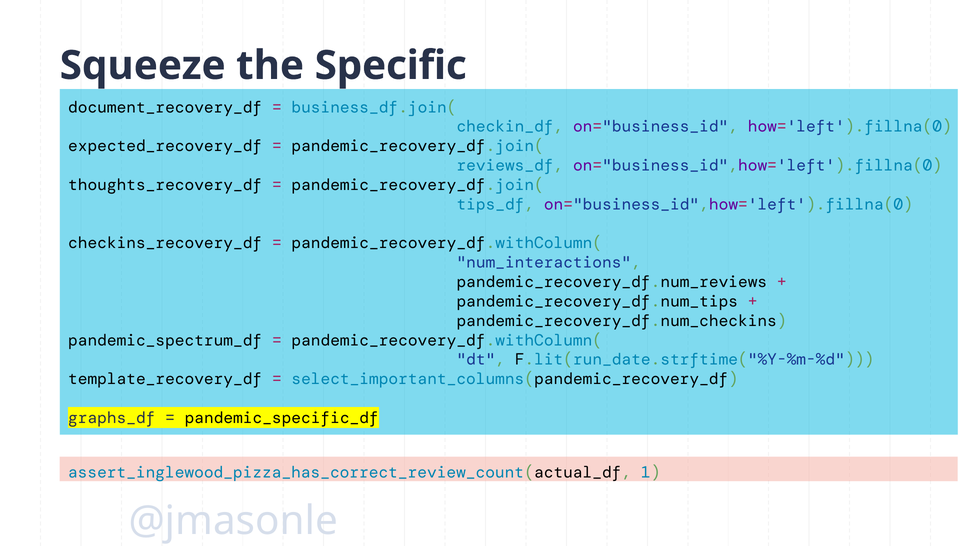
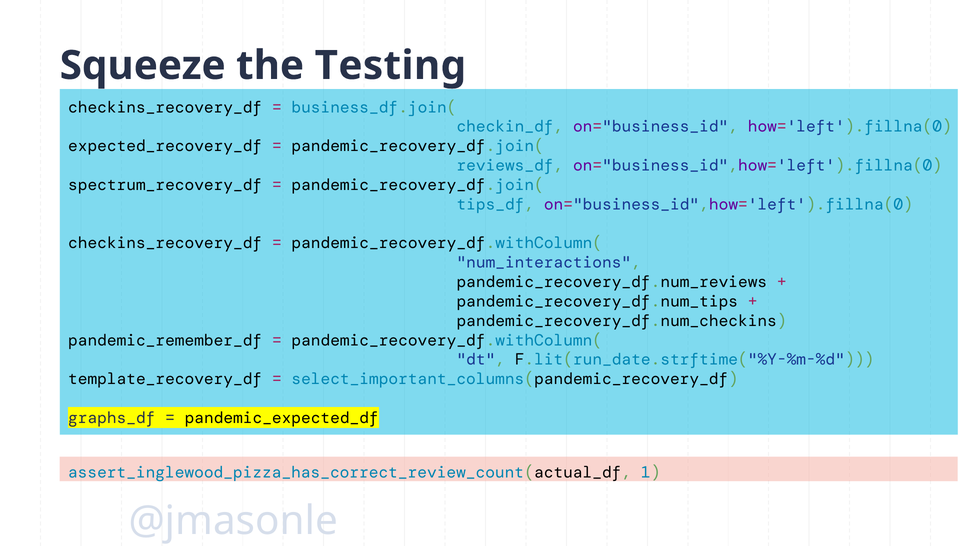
Specific: Specific -> Testing (390, 66)
document_recovery_df: document_recovery_df -> checkins_recovery_df (165, 107)
thoughts_recovery_df: thoughts_recovery_df -> spectrum_recovery_df (165, 185)
pandemic_spectrum_df: pandemic_spectrum_df -> pandemic_remember_df (165, 340)
pandemic_specific_df: pandemic_specific_df -> pandemic_expected_df (282, 418)
